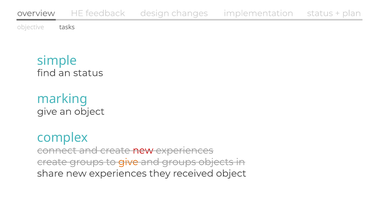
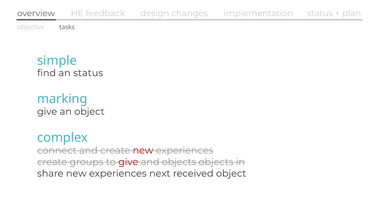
give colour: orange -> red (128, 162)
and groups: groups -> objects (179, 162)
they: they -> next (160, 173)
